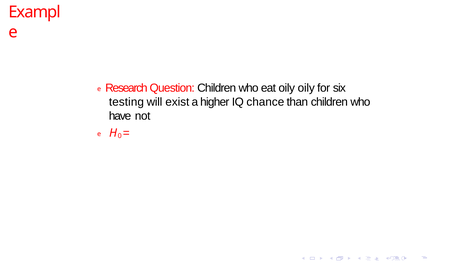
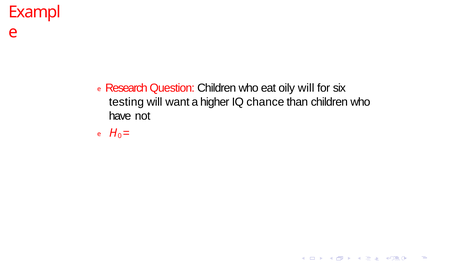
oily oily: oily -> will (306, 88)
exist: exist -> want (177, 102)
